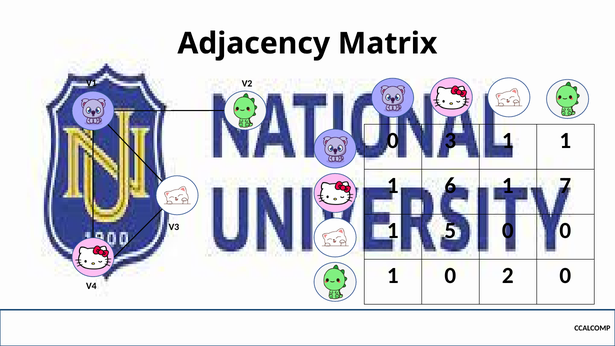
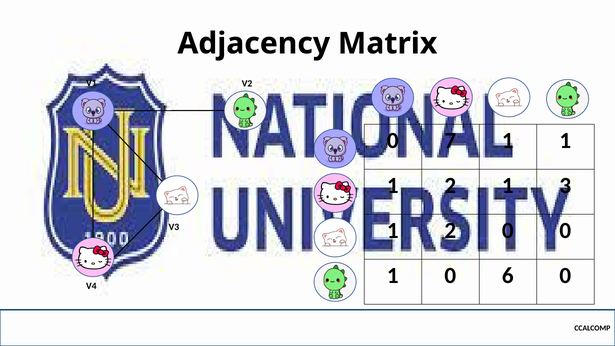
3: 3 -> 7 (450, 141)
6: 6 -> 2 (450, 186)
7: 7 -> 3 (565, 186)
5: 5 -> 2 (450, 231)
2: 2 -> 6 (508, 276)
